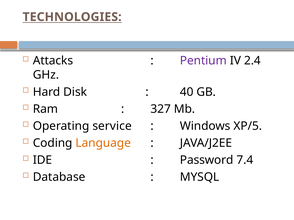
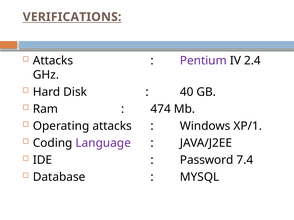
TECHNOLOGIES: TECHNOLOGIES -> VERIFICATIONS (72, 17)
327: 327 -> 474 (161, 109)
Operating service: service -> attacks (112, 126)
XP/5: XP/5 -> XP/1 (248, 126)
Language colour: orange -> purple (103, 143)
